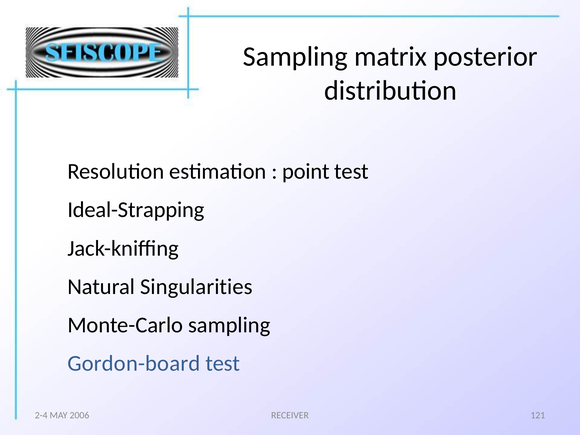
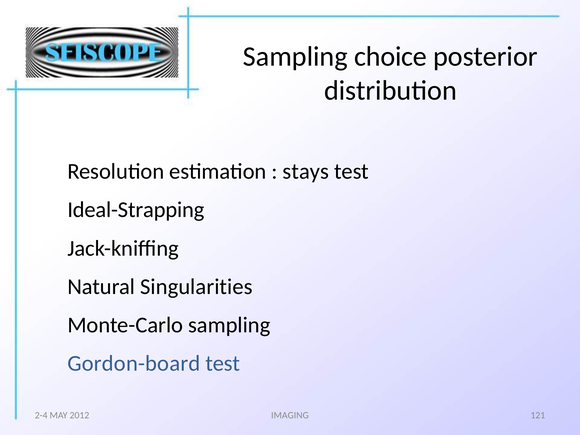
matrix: matrix -> choice (391, 57)
point: point -> stays (306, 172)
RECEIVER: RECEIVER -> IMAGING (290, 415)
2006: 2006 -> 2012 (79, 415)
